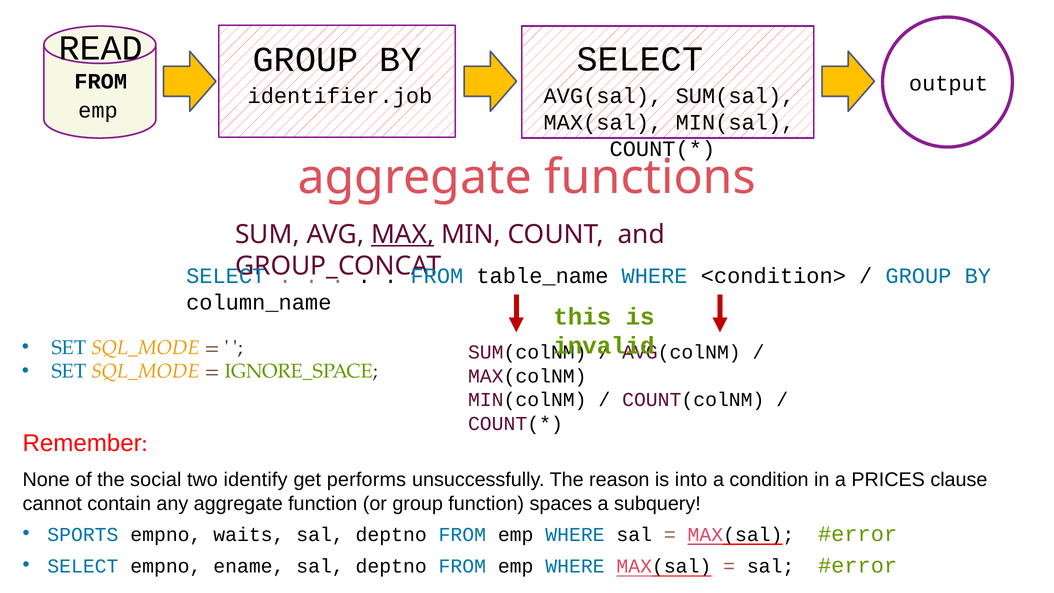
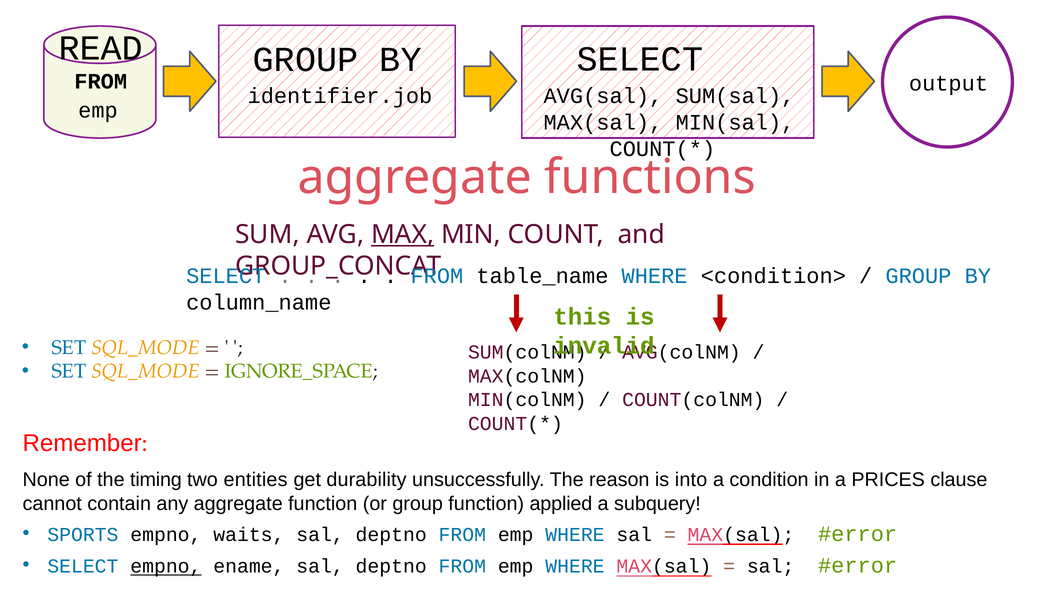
social: social -> timing (156, 480)
identify: identify -> entities (256, 480)
performs: performs -> durability (366, 480)
spaces: spaces -> applied (561, 503)
empno underline: none -> present (166, 566)
